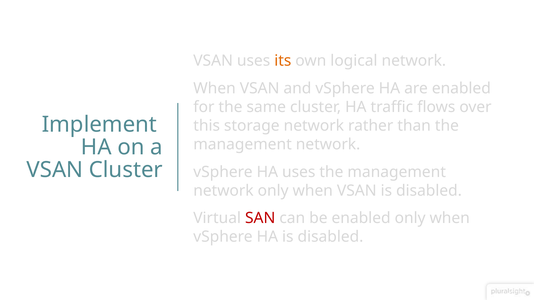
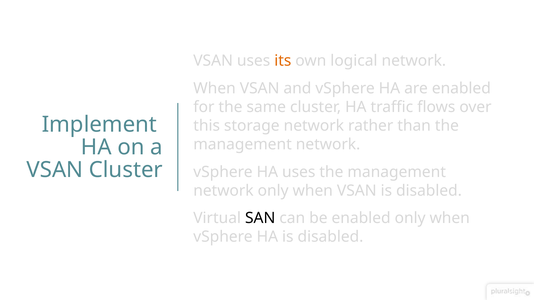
SAN colour: red -> black (260, 218)
